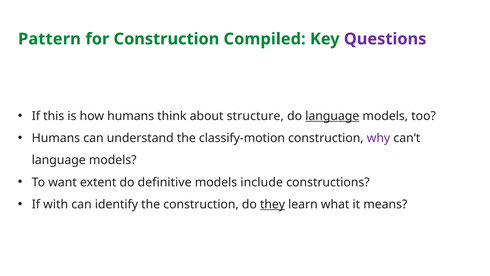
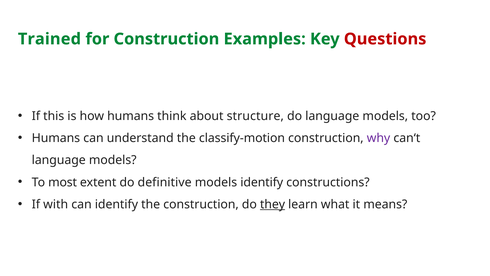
Pattern: Pattern -> Trained (49, 39)
Compiled: Compiled -> Examples (265, 39)
Questions colour: purple -> red (385, 39)
language underline: present -> none (332, 116)
want: want -> most (63, 182)
models include: include -> identify (262, 182)
